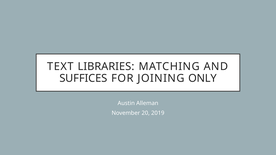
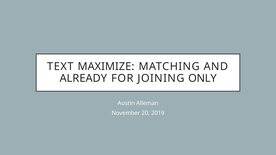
LIBRARIES: LIBRARIES -> MAXIMIZE (106, 67)
SUFFICES: SUFFICES -> ALREADY (83, 78)
